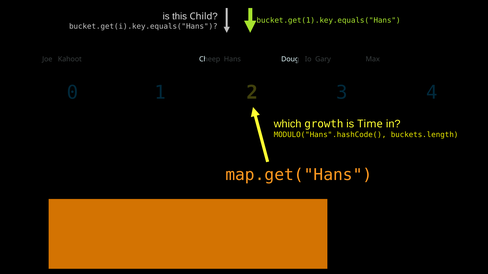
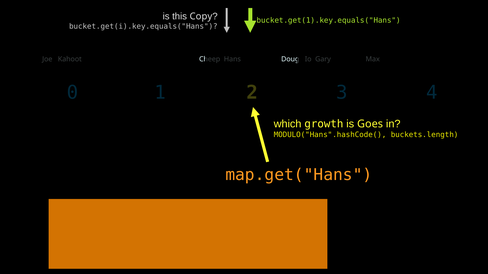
Child: Child -> Copy (201, 16)
Time: Time -> Goes (370, 124)
